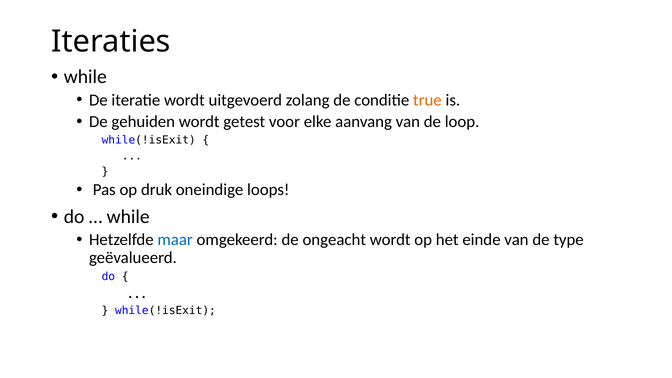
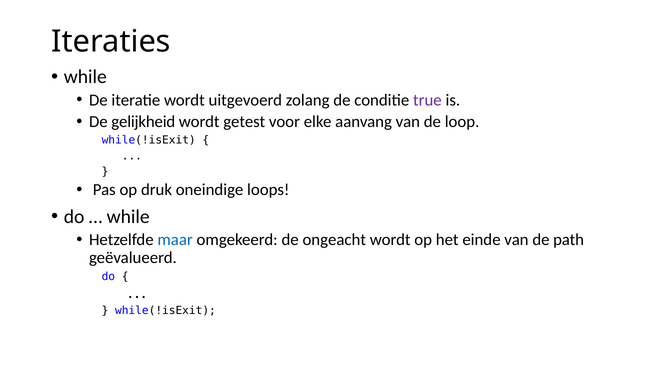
true colour: orange -> purple (427, 100)
gehuiden: gehuiden -> gelijkheid (143, 122)
type: type -> path (569, 240)
